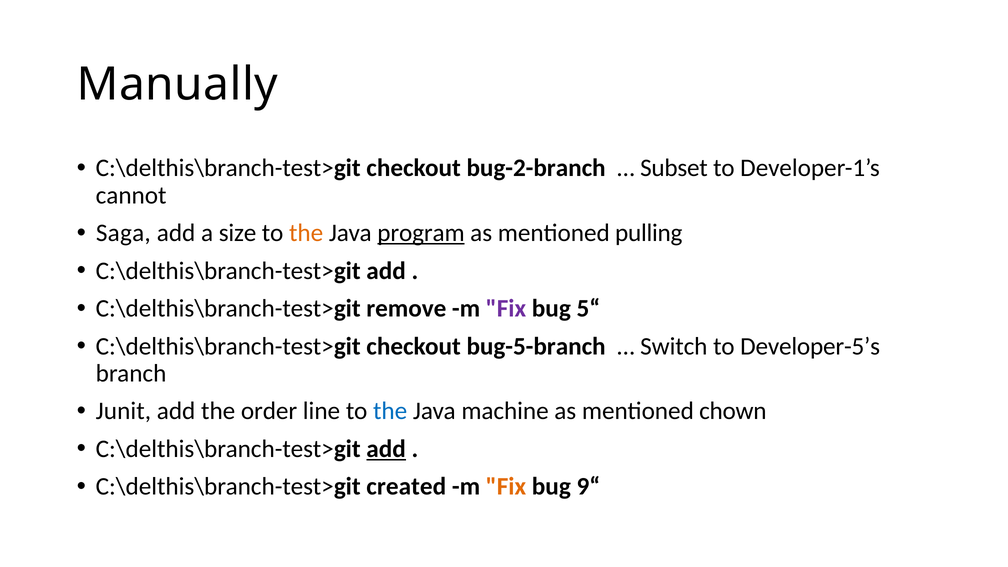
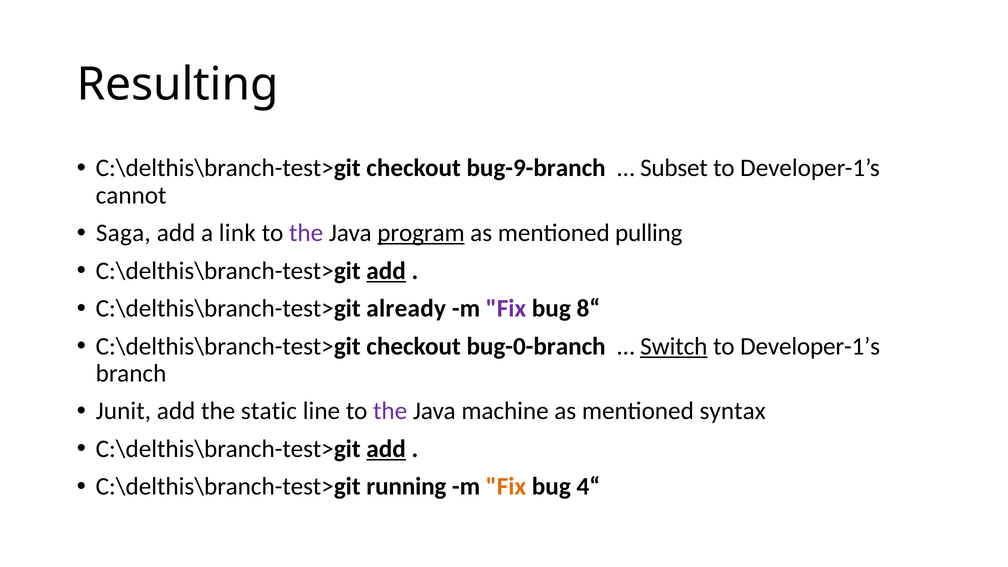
Manually: Manually -> Resulting (178, 85)
bug-2-branch: bug-2-branch -> bug-9-branch (536, 168)
size: size -> link (237, 233)
the colour: orange -> purple (306, 233)
add underline: none -> present (386, 271)
remove: remove -> already (406, 309)
5“: 5“ -> 8“ (588, 309)
bug-5-branch: bug-5-branch -> bug-0-branch (536, 346)
Switch underline: none -> present (674, 346)
Developer-5’s: Developer-5’s -> Developer-1’s (810, 346)
order: order -> static (269, 411)
the colour: blue -> purple (390, 411)
chown: chown -> syntax (733, 411)
created: created -> running (406, 487)
9“: 9“ -> 4“ (588, 487)
